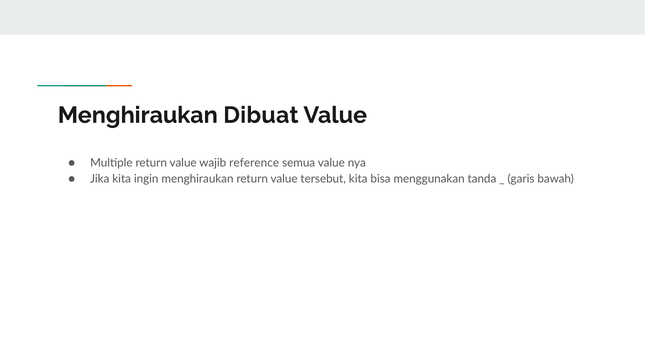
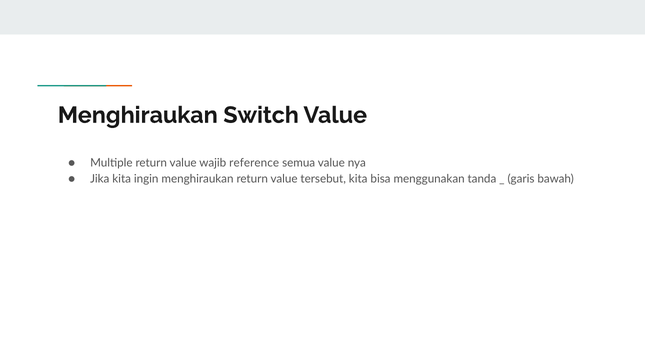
Dibuat: Dibuat -> Switch (261, 115)
